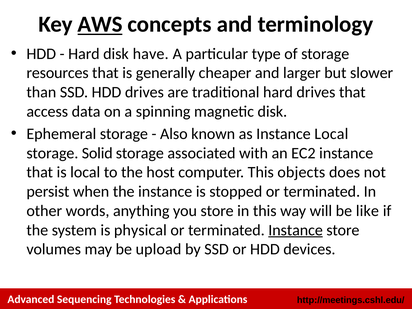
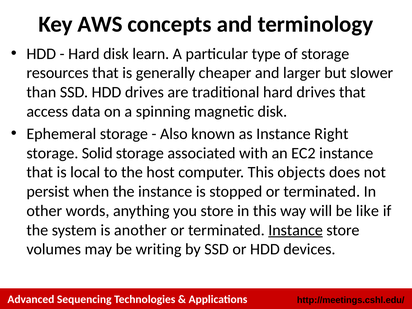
AWS underline: present -> none (100, 24)
have: have -> learn (151, 54)
Instance Local: Local -> Right (331, 134)
physical: physical -> another (140, 230)
upload: upload -> writing (159, 249)
